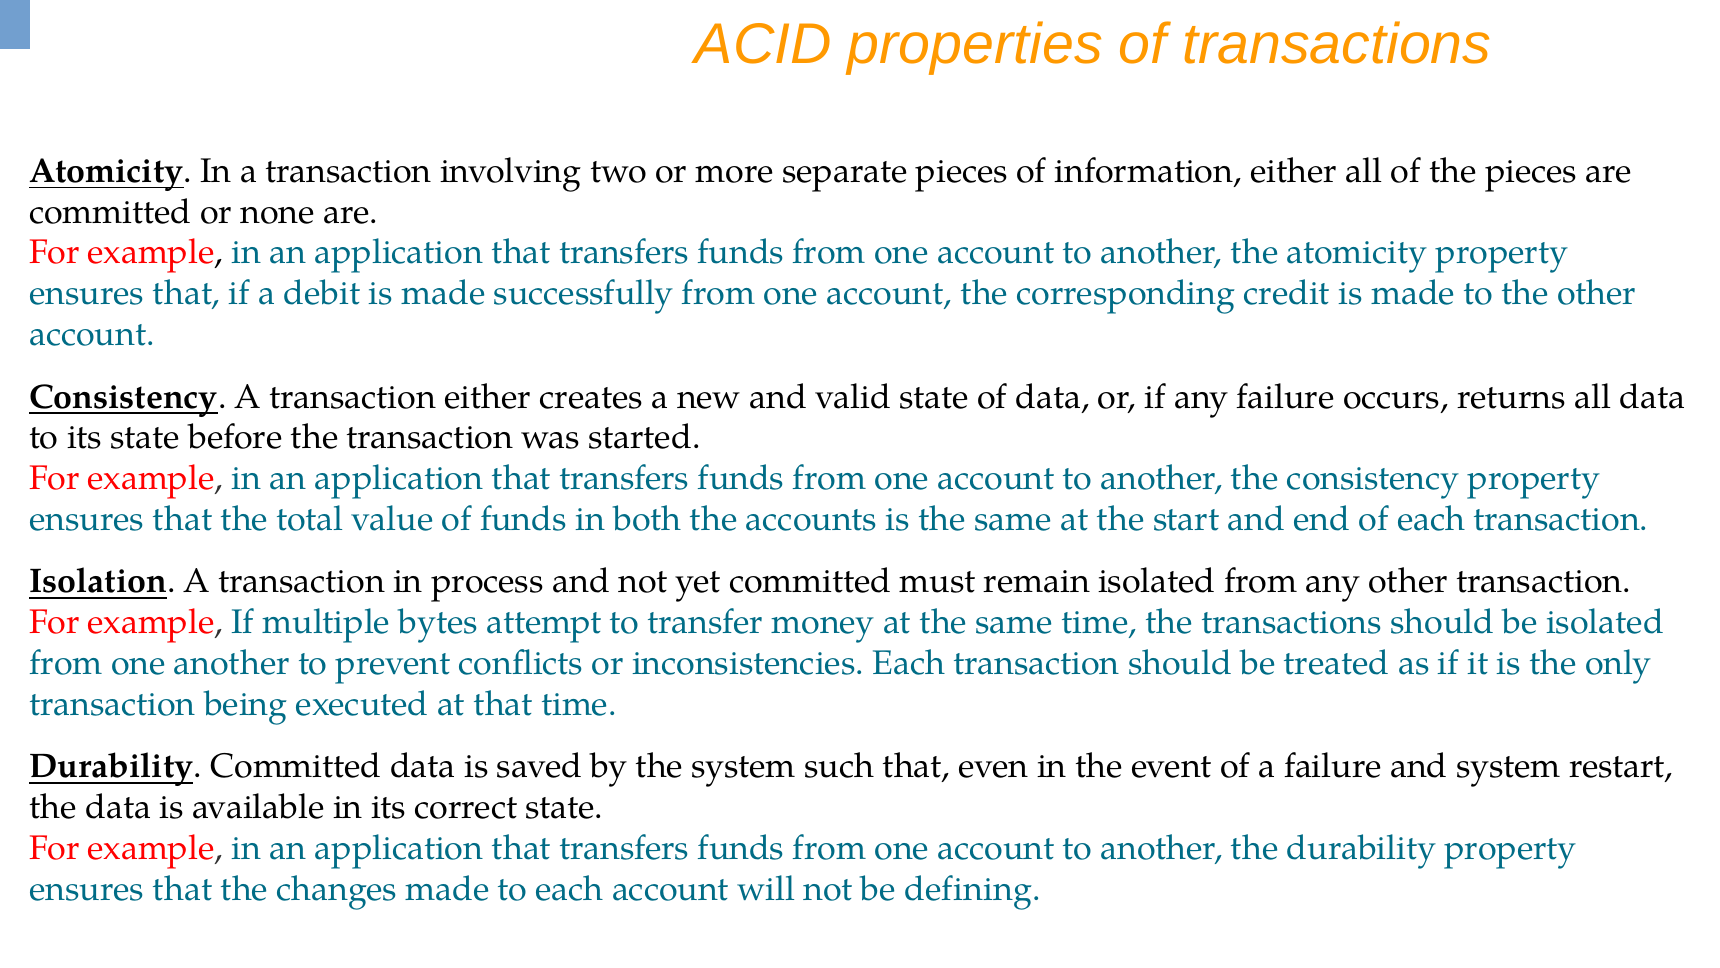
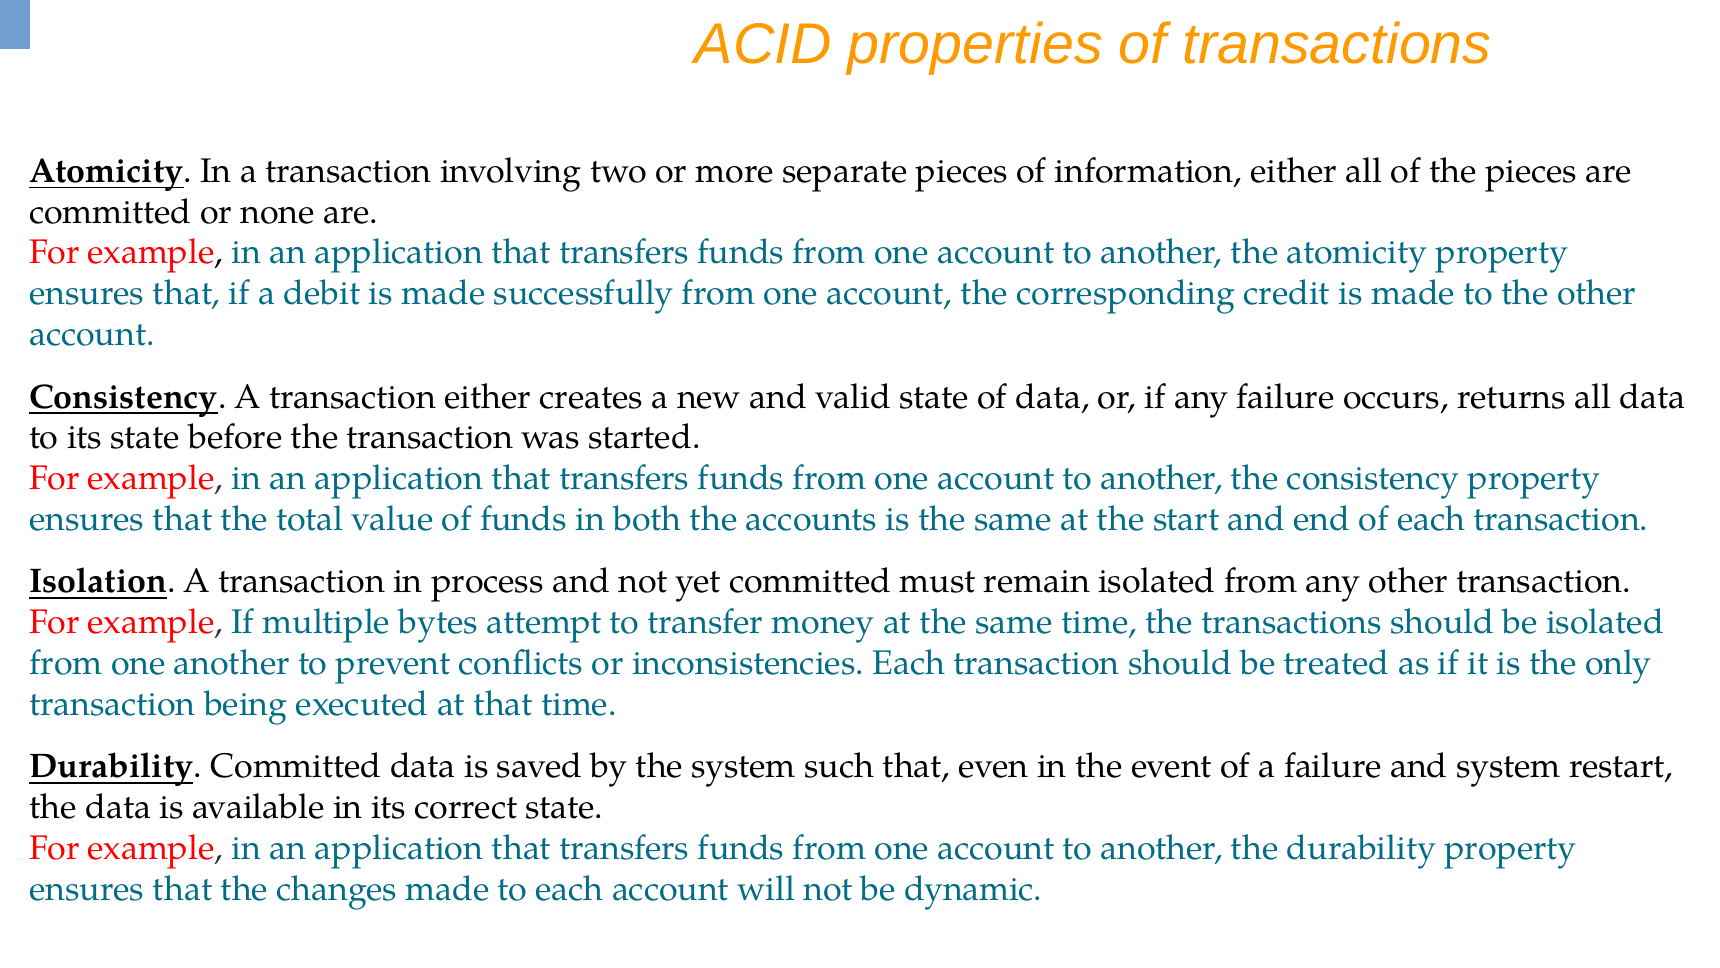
defining: defining -> dynamic (973, 889)
